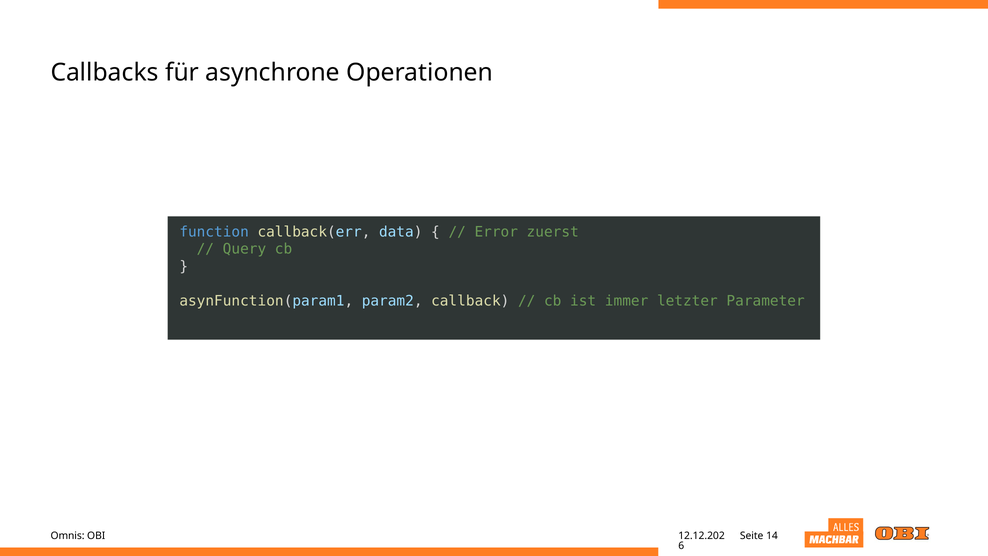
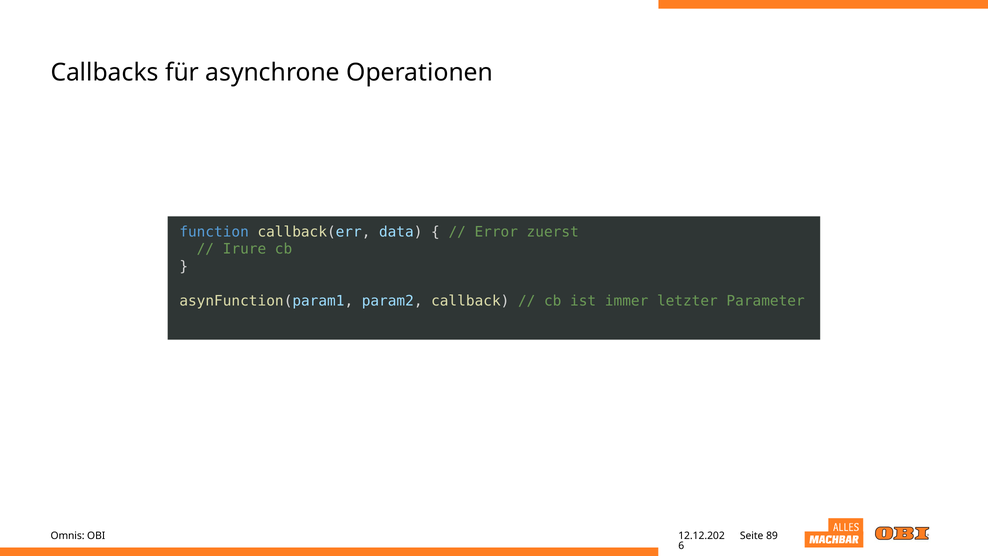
Query: Query -> Irure (244, 249)
14: 14 -> 89 (772, 535)
